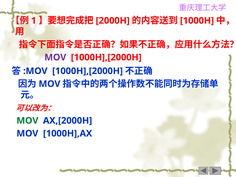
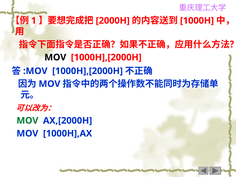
MOV colour: purple -> black (55, 57)
